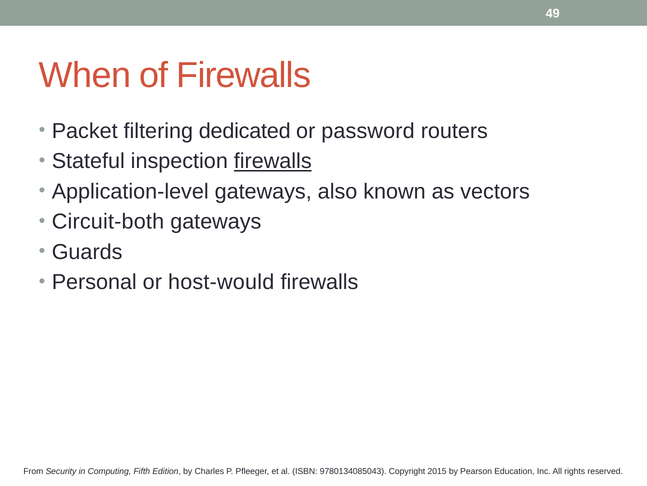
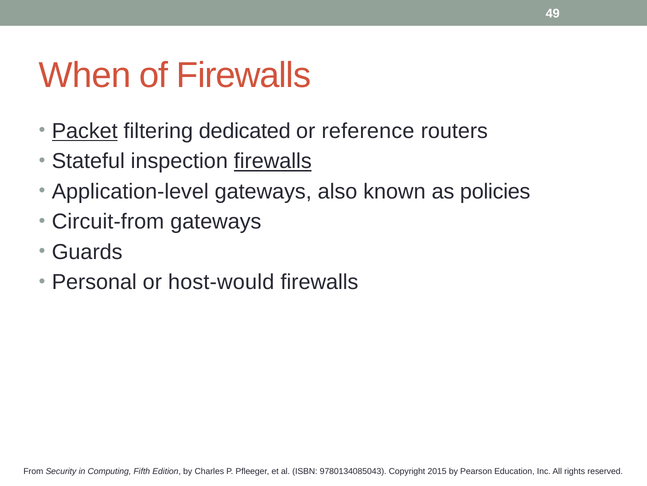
Packet underline: none -> present (85, 131)
password: password -> reference (368, 131)
vectors: vectors -> policies (495, 191)
Circuit-both: Circuit-both -> Circuit-from (108, 221)
